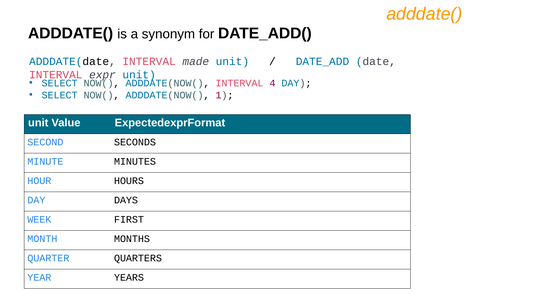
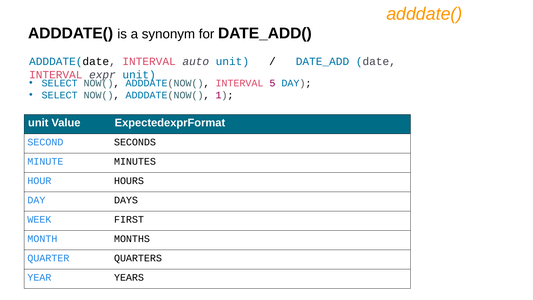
made: made -> auto (196, 61)
4: 4 -> 5 (272, 83)
